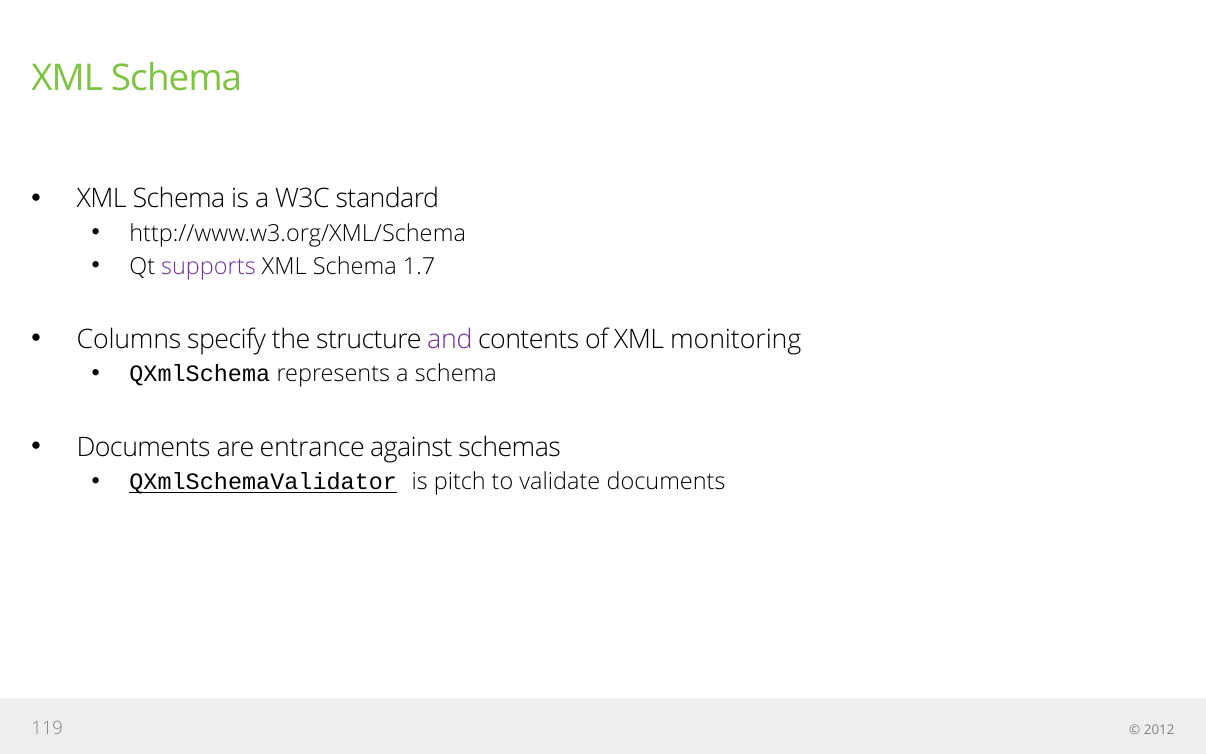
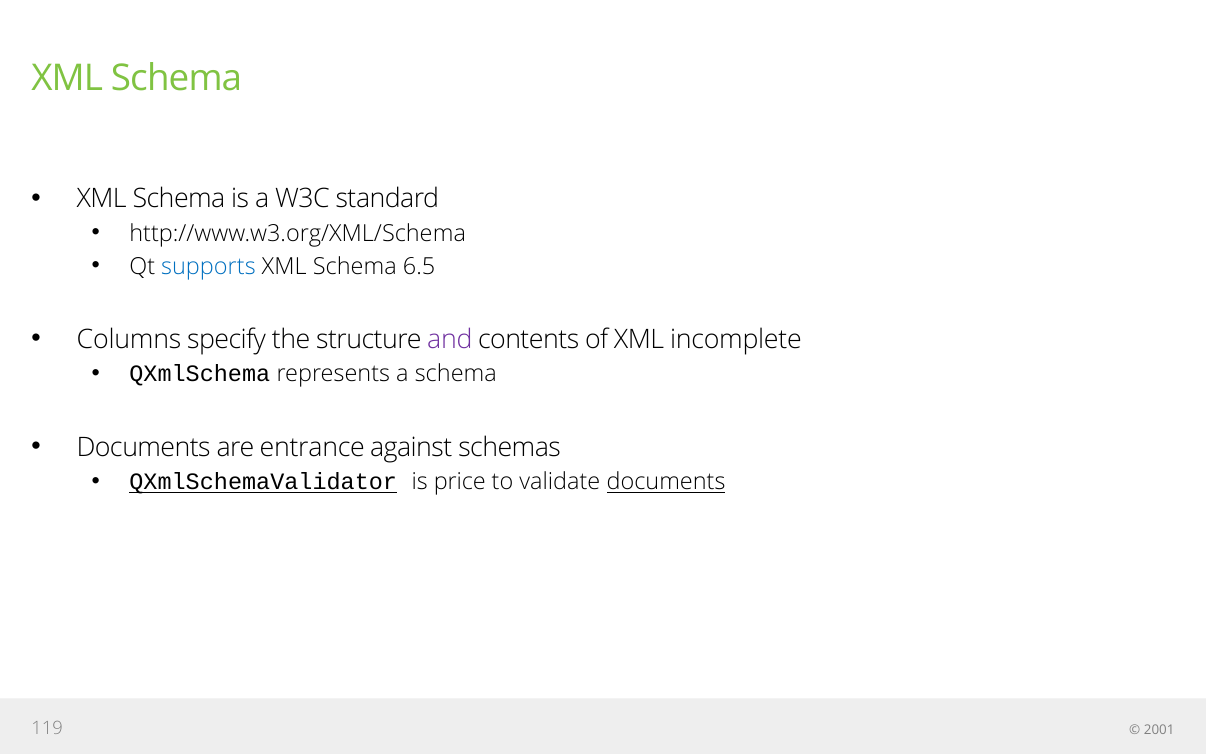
supports colour: purple -> blue (208, 266)
1.7: 1.7 -> 6.5 (419, 266)
monitoring: monitoring -> incomplete (736, 339)
pitch: pitch -> price (460, 482)
documents underline: none -> present (666, 482)
2012: 2012 -> 2001 (1159, 730)
